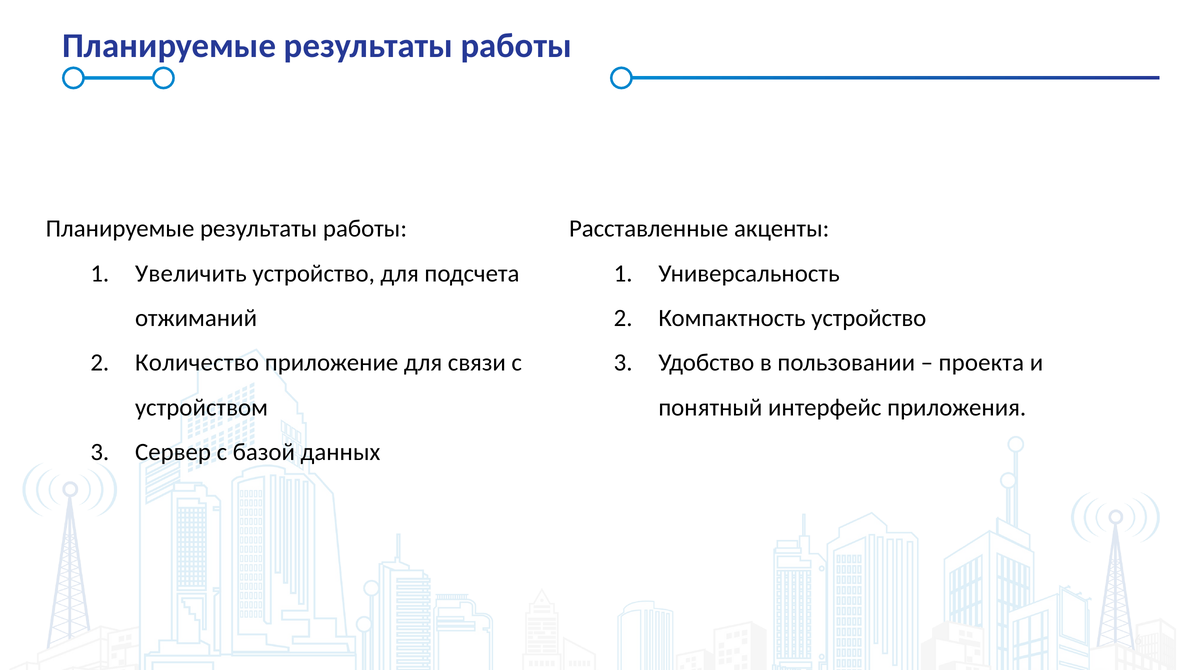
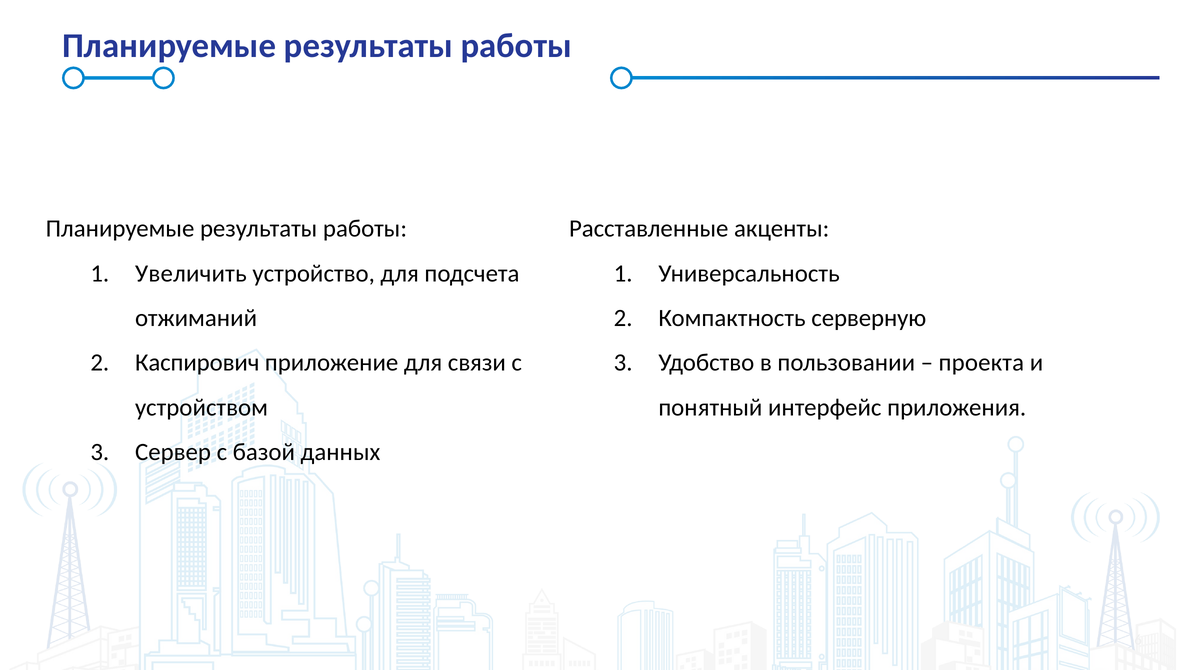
Компактность устройство: устройство -> серверную (869, 318)
Количество: Количество -> Каспирович (197, 363)
